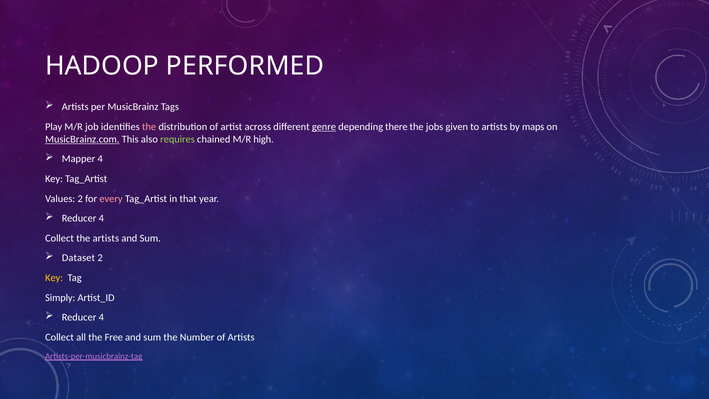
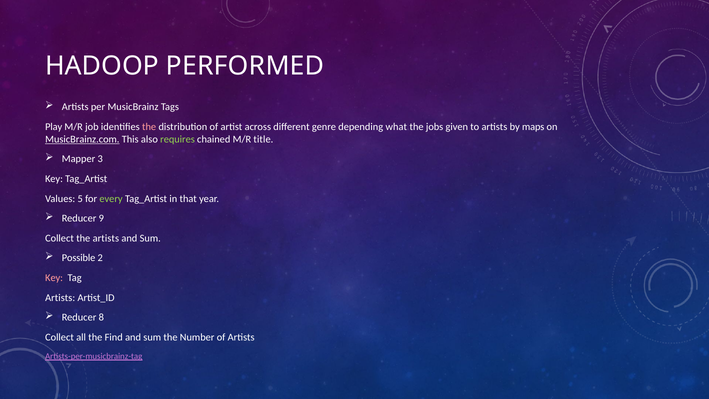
genre underline: present -> none (324, 127)
there: there -> what (396, 127)
high: high -> title (263, 139)
Mapper 4: 4 -> 3 (100, 159)
Values 2: 2 -> 5 (80, 199)
every colour: pink -> light green (111, 199)
4: 4 -> 9 (101, 218)
Dataset: Dataset -> Possible (79, 258)
Key colour: yellow -> pink (54, 278)
Simply: Simply -> Artists (60, 298)
4: 4 -> 8 (101, 317)
Free: Free -> Find (114, 337)
